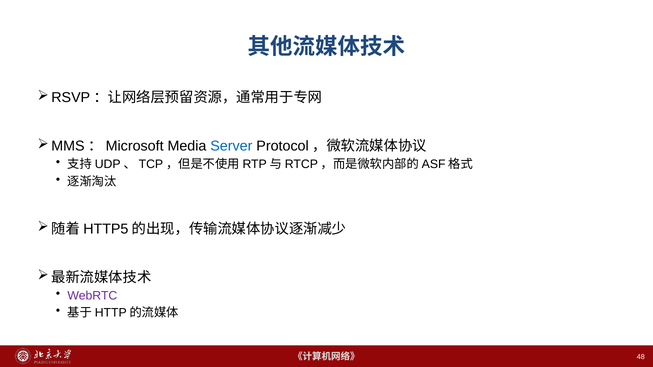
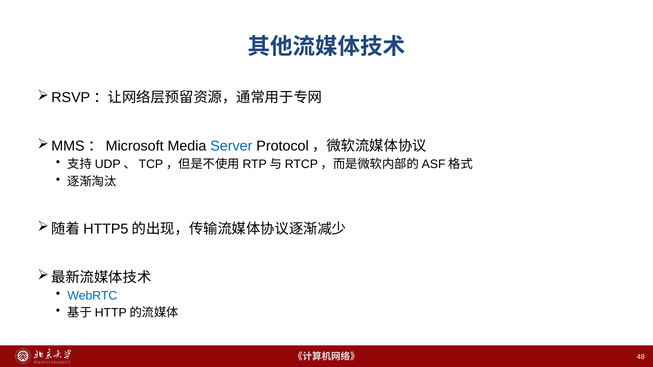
WebRTC colour: purple -> blue (92, 296)
